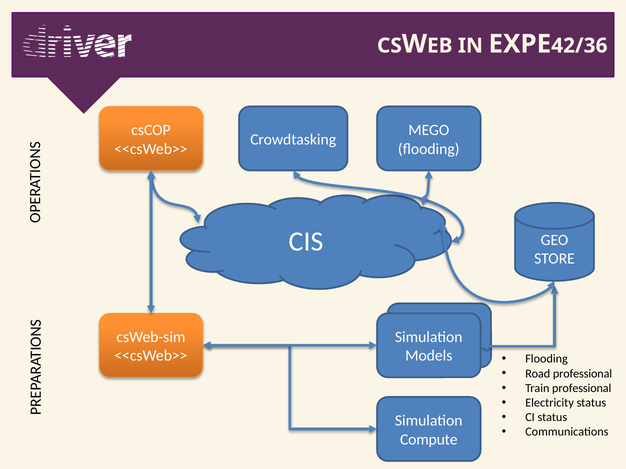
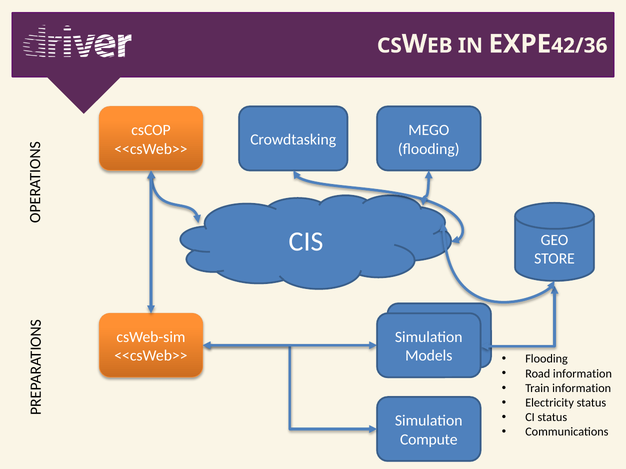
Road professional: professional -> information (582, 374)
Train professional: professional -> information (582, 389)
